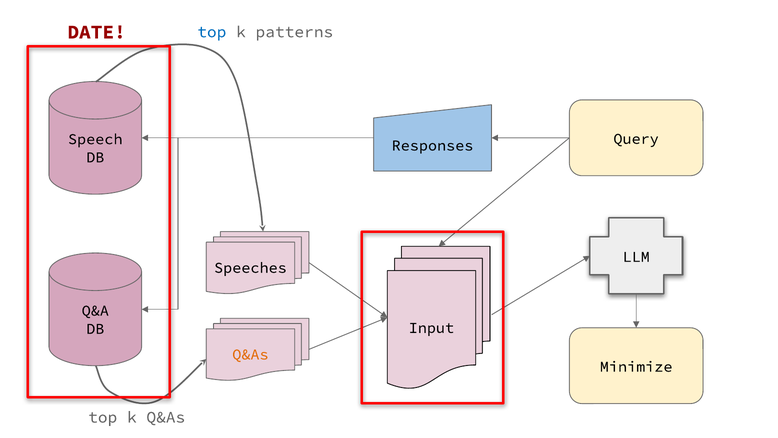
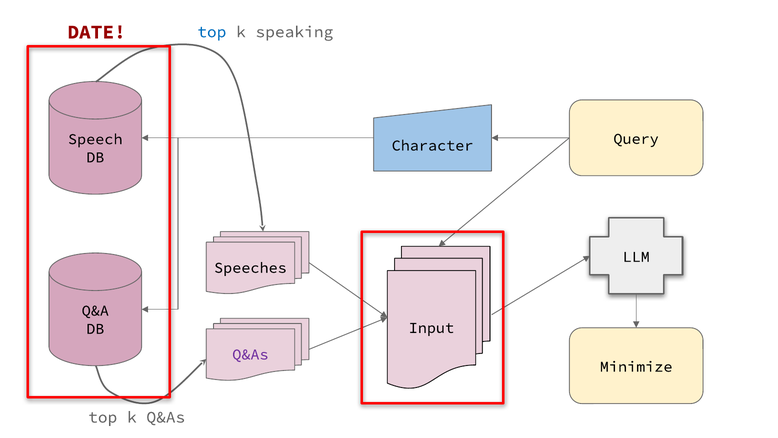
patterns: patterns -> speaking (294, 32)
Responses: Responses -> Character (433, 145)
Q&As colour: orange -> purple (250, 354)
